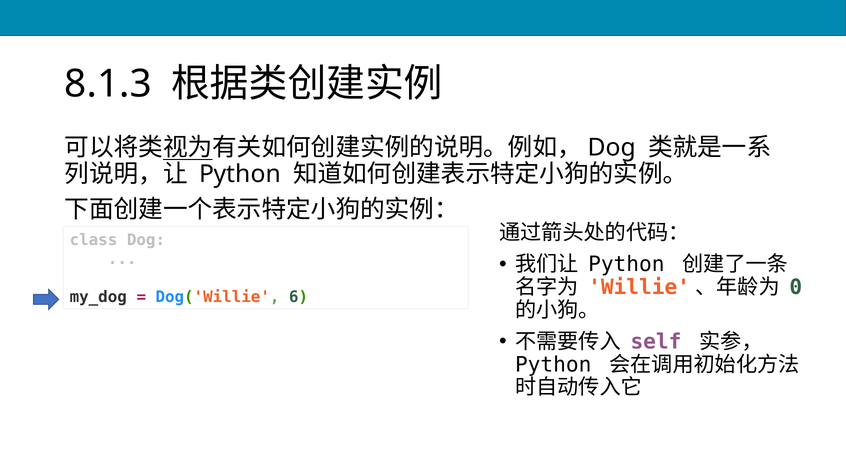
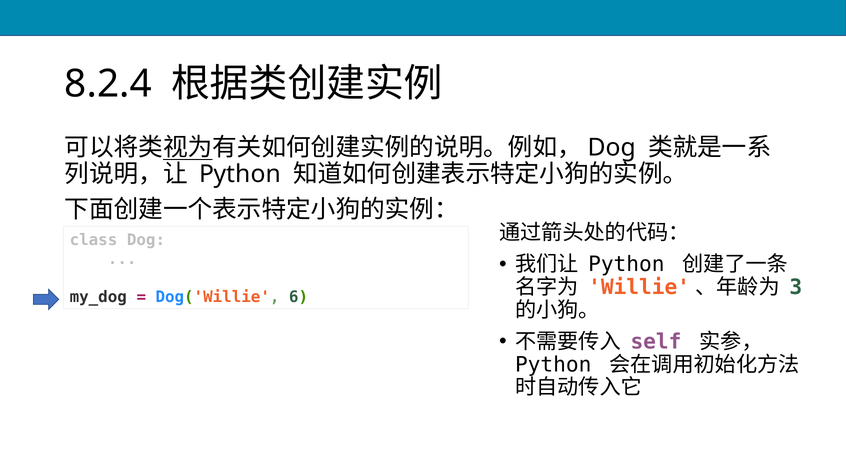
8.1.3: 8.1.3 -> 8.2.4 (108, 84)
0: 0 -> 3 (796, 287)
